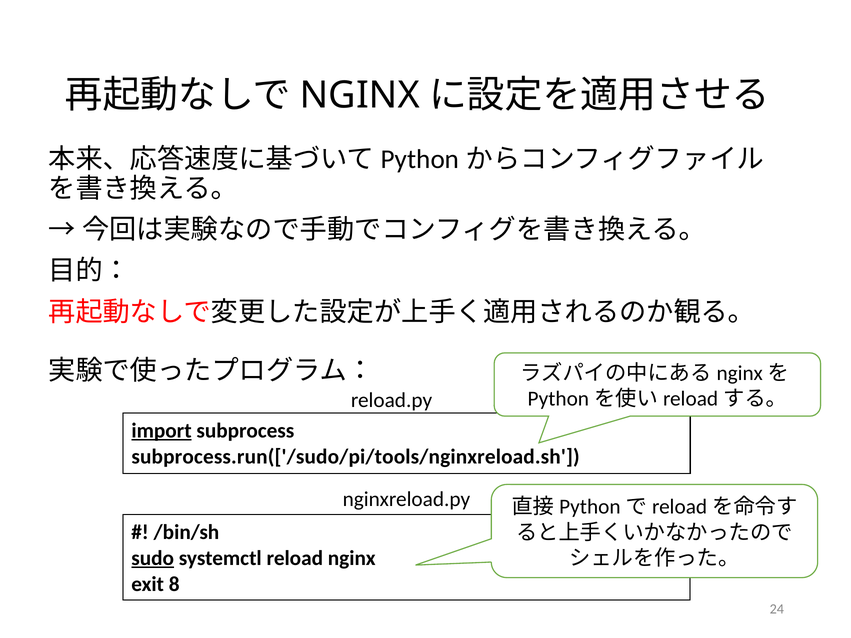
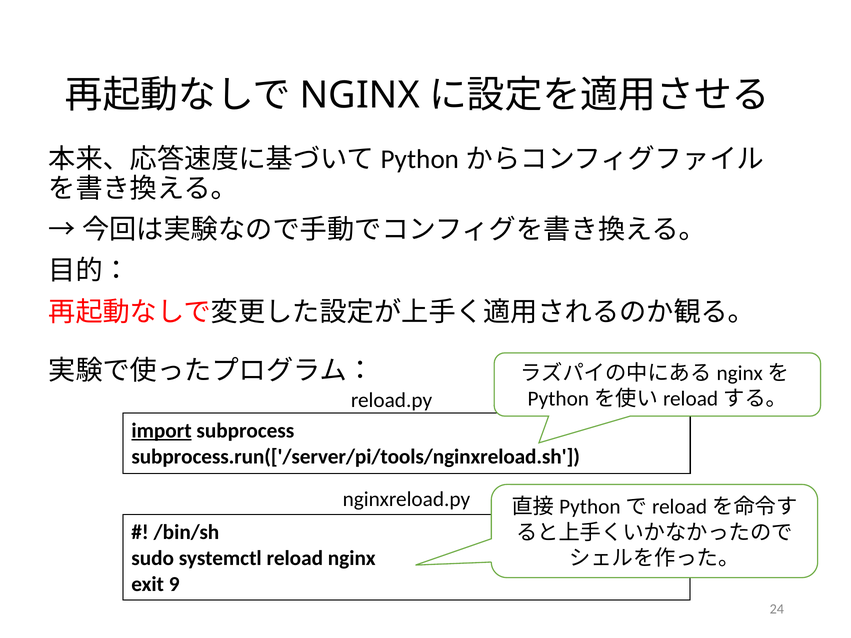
subprocess.run(['/sudo/pi/tools/nginxreload.sh: subprocess.run(['/sudo/pi/tools/nginxreload.sh -> subprocess.run(['/server/pi/tools/nginxreload.sh (356, 457)
sudo underline: present -> none (153, 558)
8: 8 -> 9 (174, 584)
